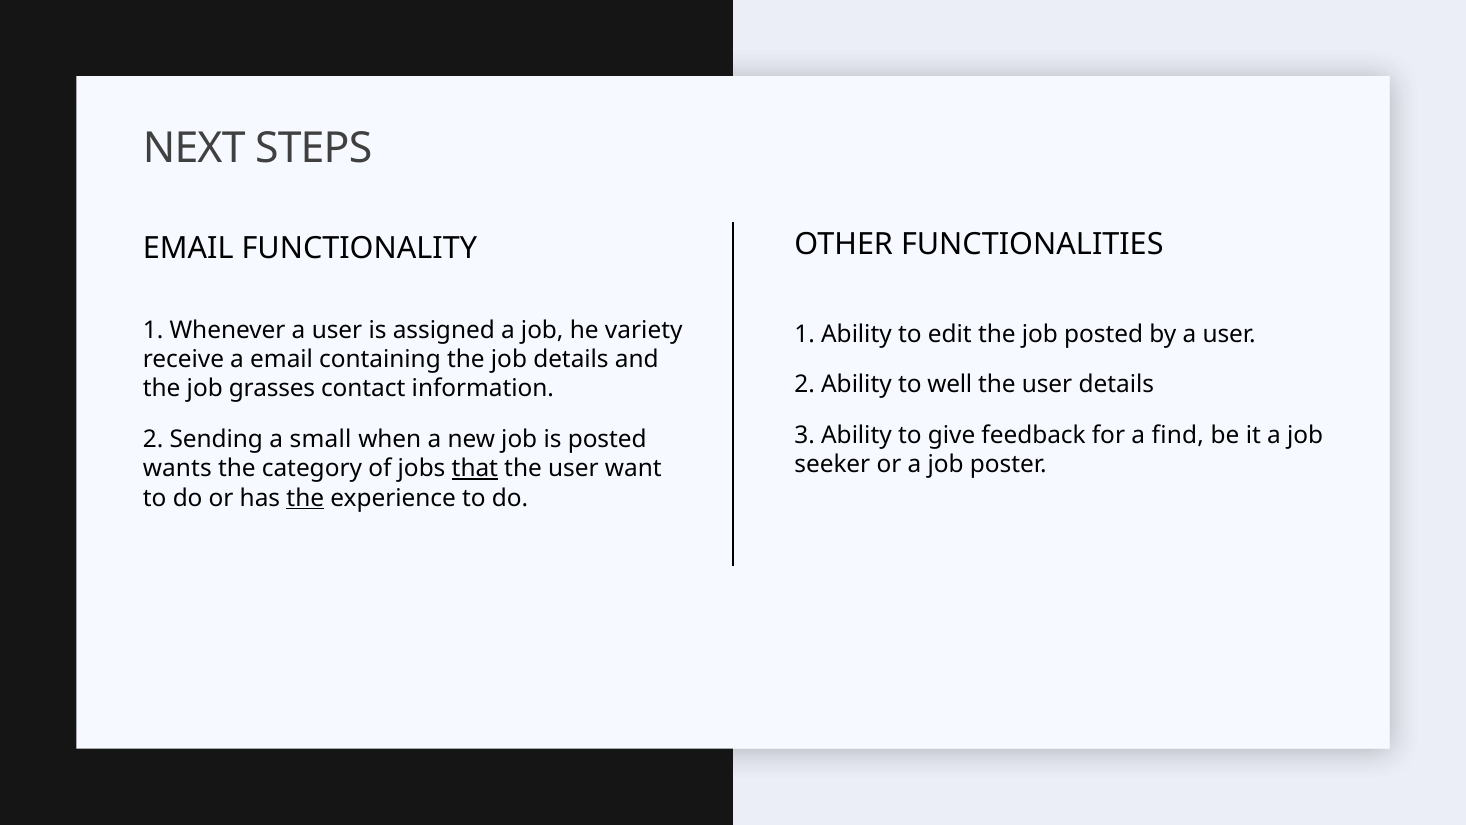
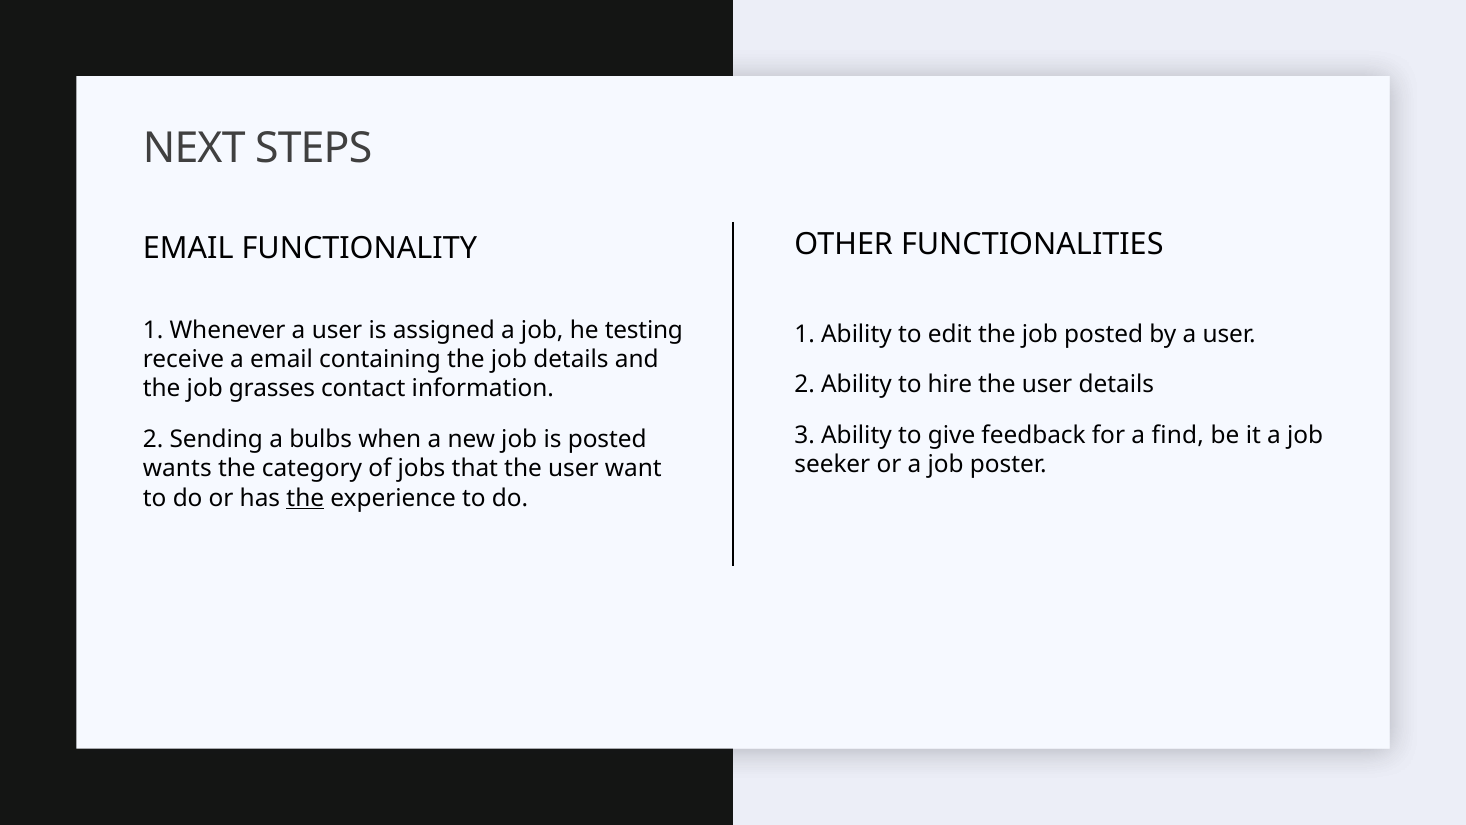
variety: variety -> testing (644, 330)
well: well -> hire (950, 385)
small: small -> bulbs (321, 439)
that underline: present -> none (475, 468)
